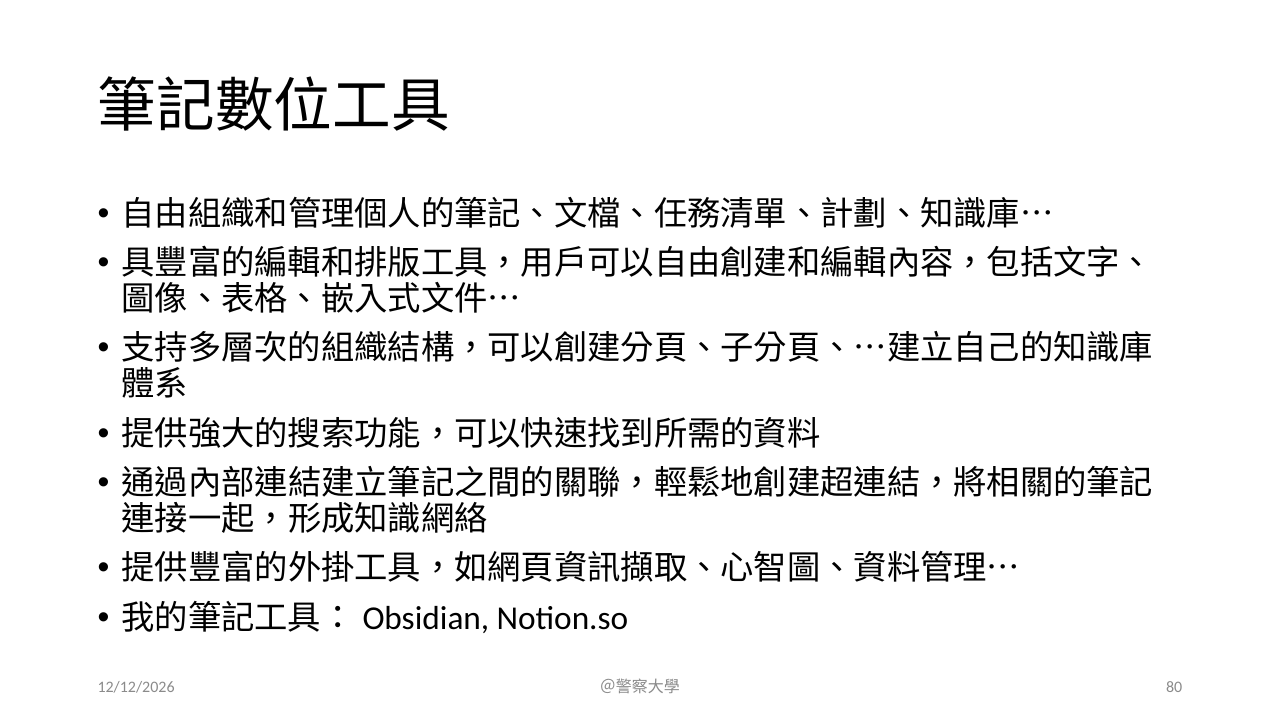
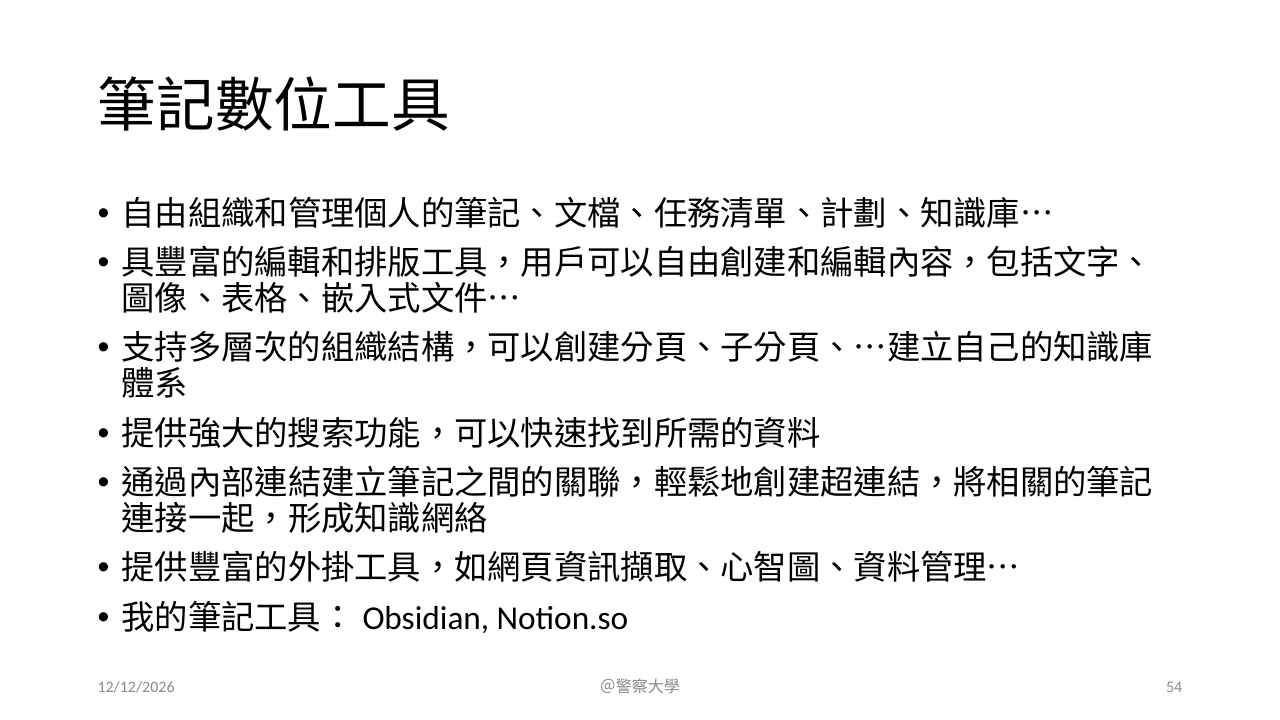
80: 80 -> 54 (1174, 687)
